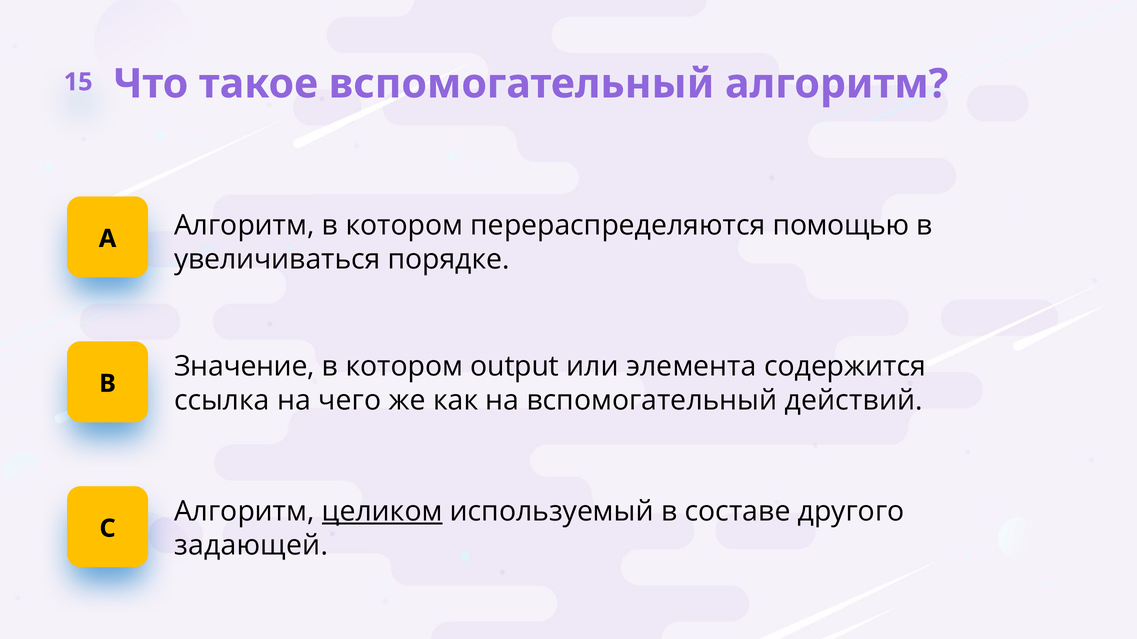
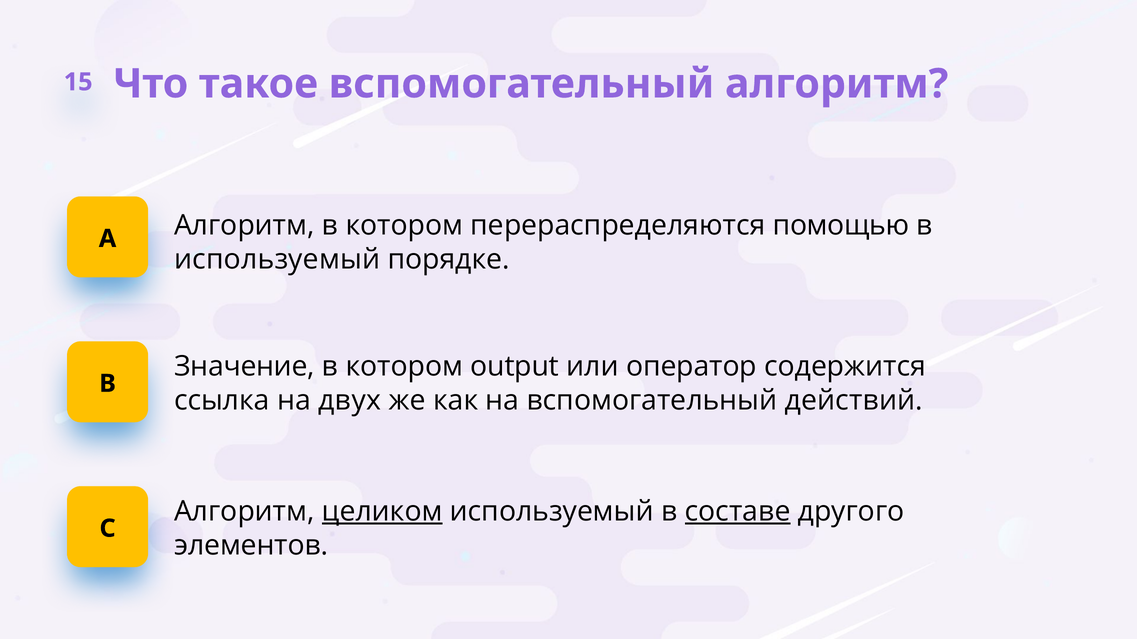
увеличиваться: увеличиваться -> используемый (277, 259)
элемента: элемента -> оператор (691, 367)
чего: чего -> двух (350, 401)
составе underline: none -> present (738, 512)
задающей: задающей -> элементов (251, 546)
